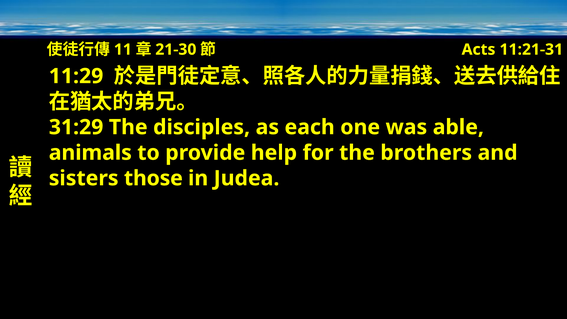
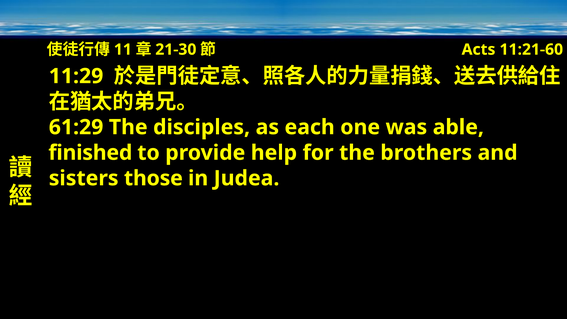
11:21-31: 11:21-31 -> 11:21-60 (531, 50)
31:29: 31:29 -> 61:29 (76, 127)
animals: animals -> finished (90, 153)
